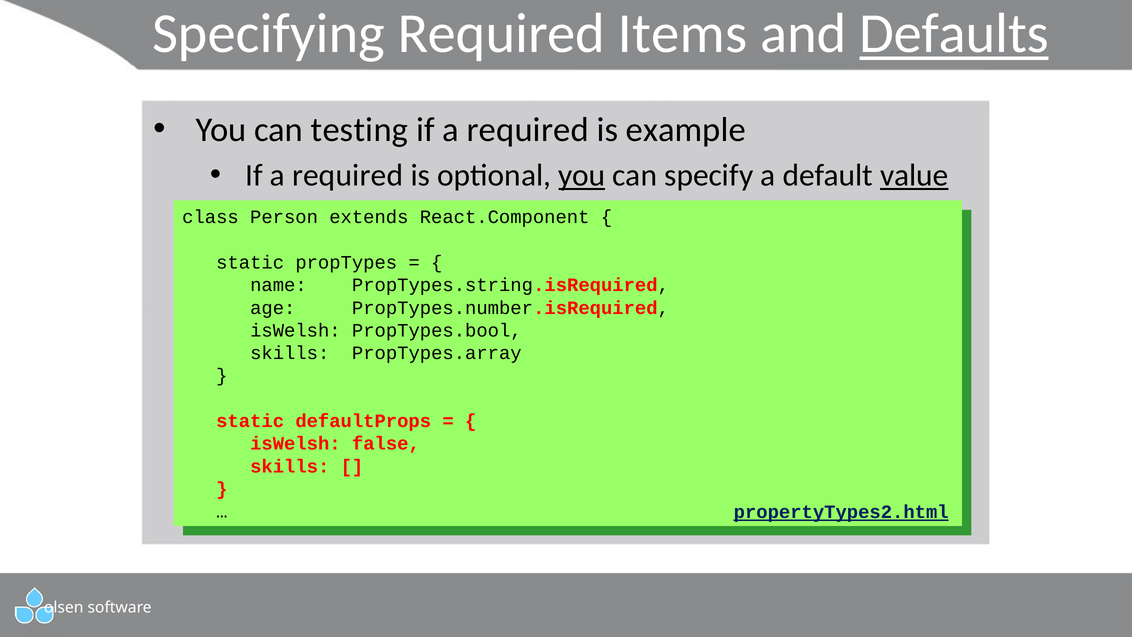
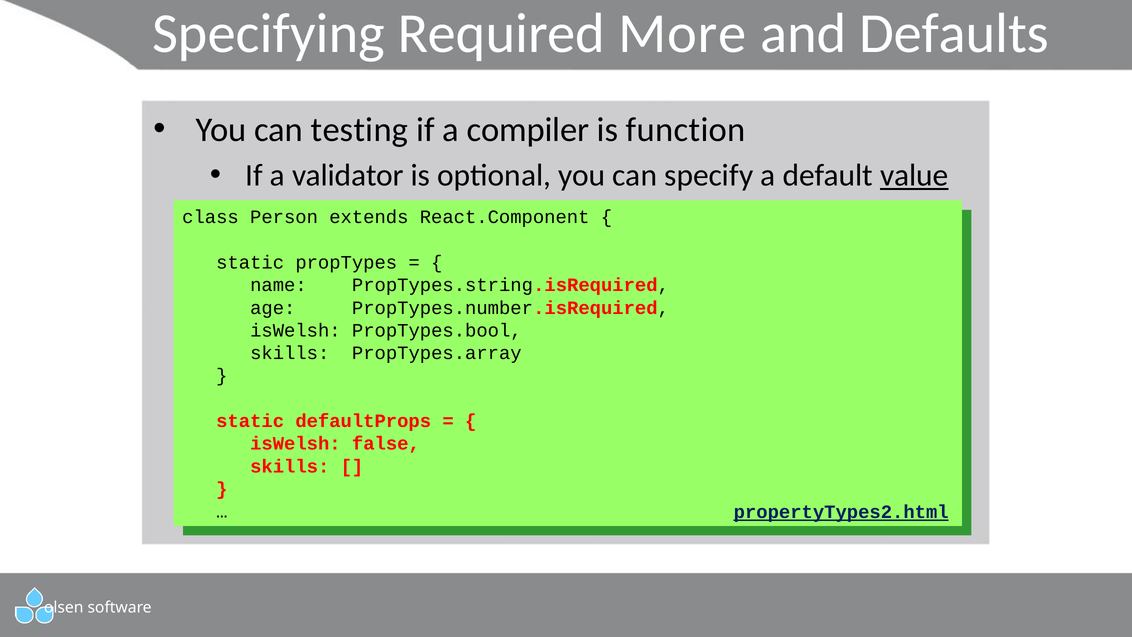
Items: Items -> More (682, 34)
Defaults underline: present -> none (954, 34)
required: required -> compiler (528, 130)
example: example -> function (686, 130)
required: required -> validator (348, 175)
you underline: present -> none (582, 175)
